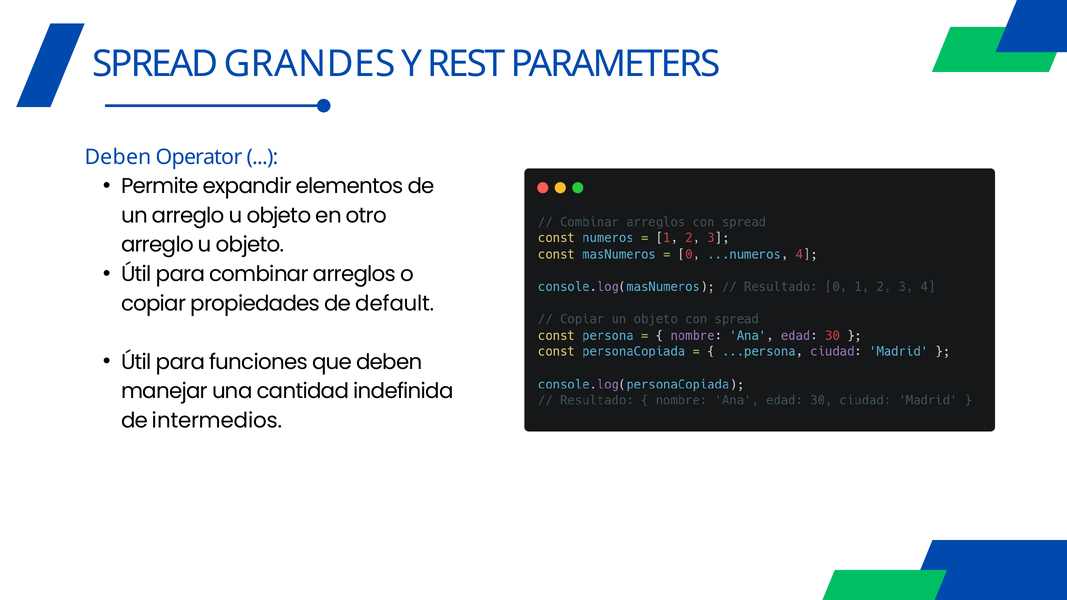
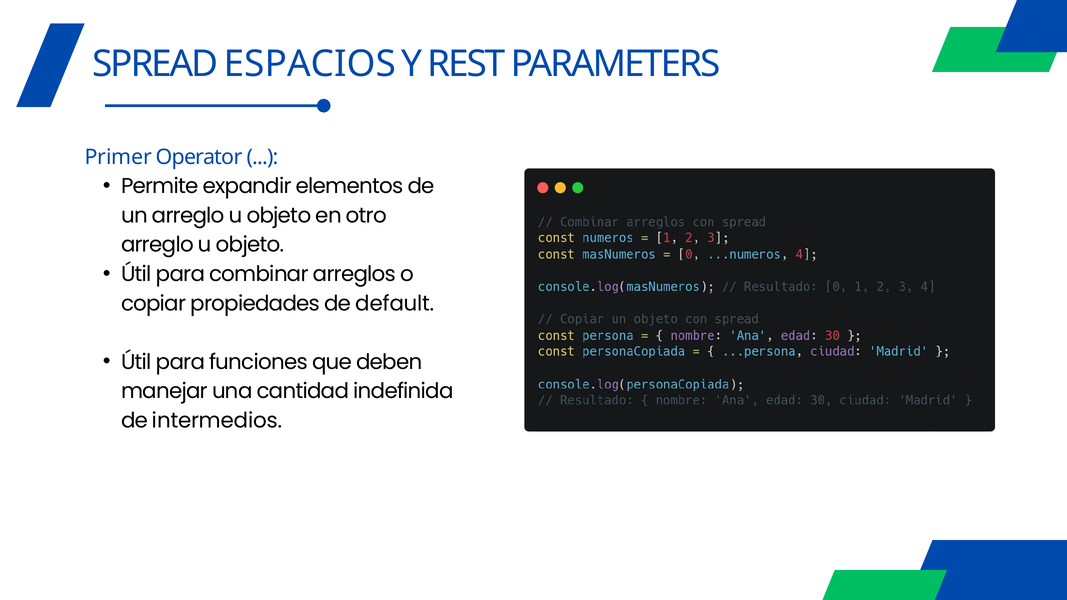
GRANDES: GRANDES -> ESPACIOS (310, 64)
Deben: Deben -> Primer (118, 157)
